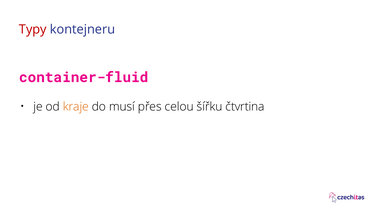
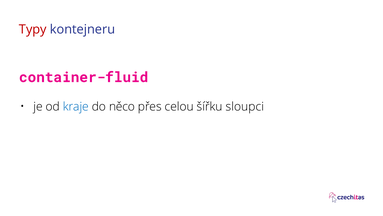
kraje colour: orange -> blue (76, 106)
musí: musí -> něco (122, 106)
čtvrtina: čtvrtina -> sloupci (245, 106)
